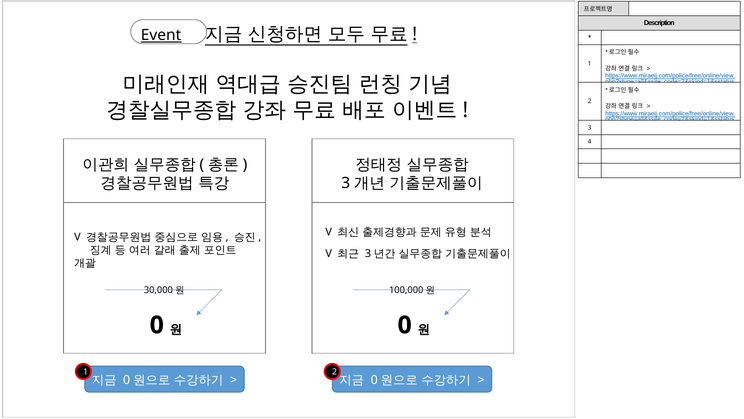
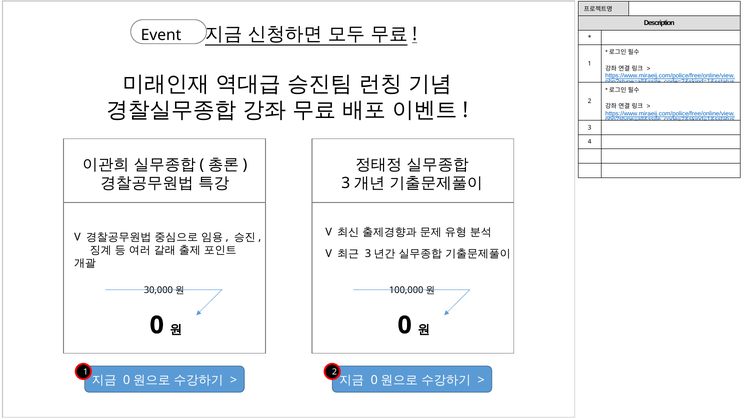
Event underline: present -> none (161, 35)
